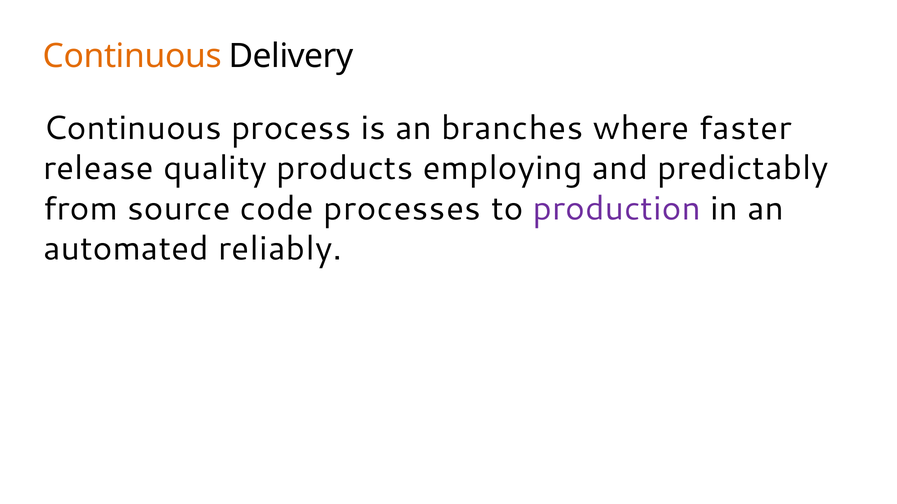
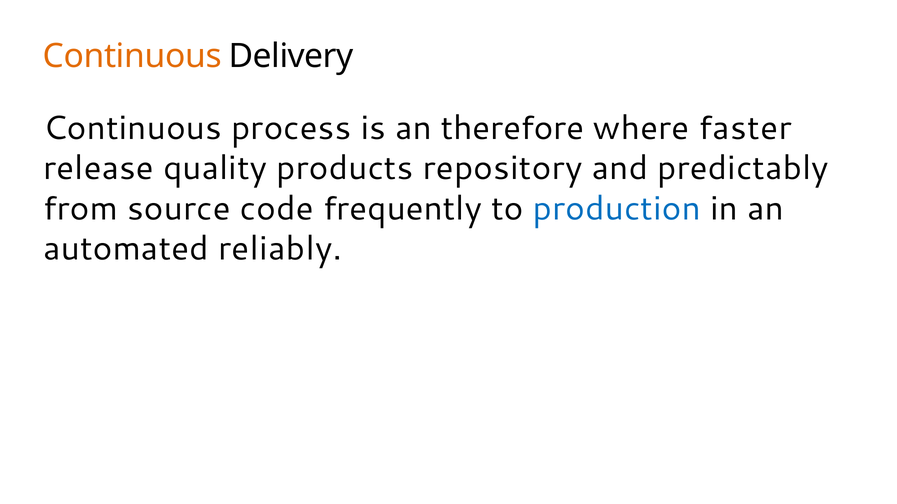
branches: branches -> therefore (513, 128)
employing: employing -> repository (502, 168)
processes: processes -> frequently (403, 209)
production colour: purple -> blue (617, 209)
